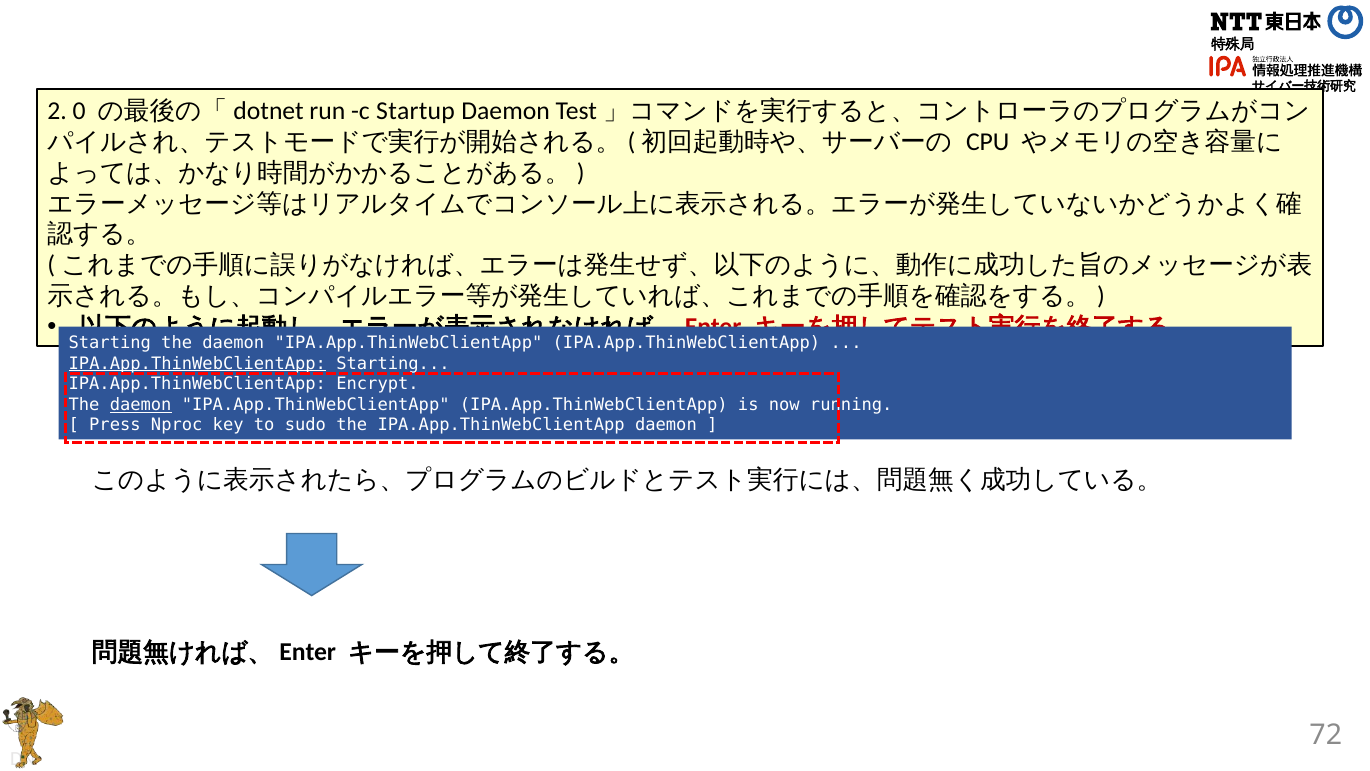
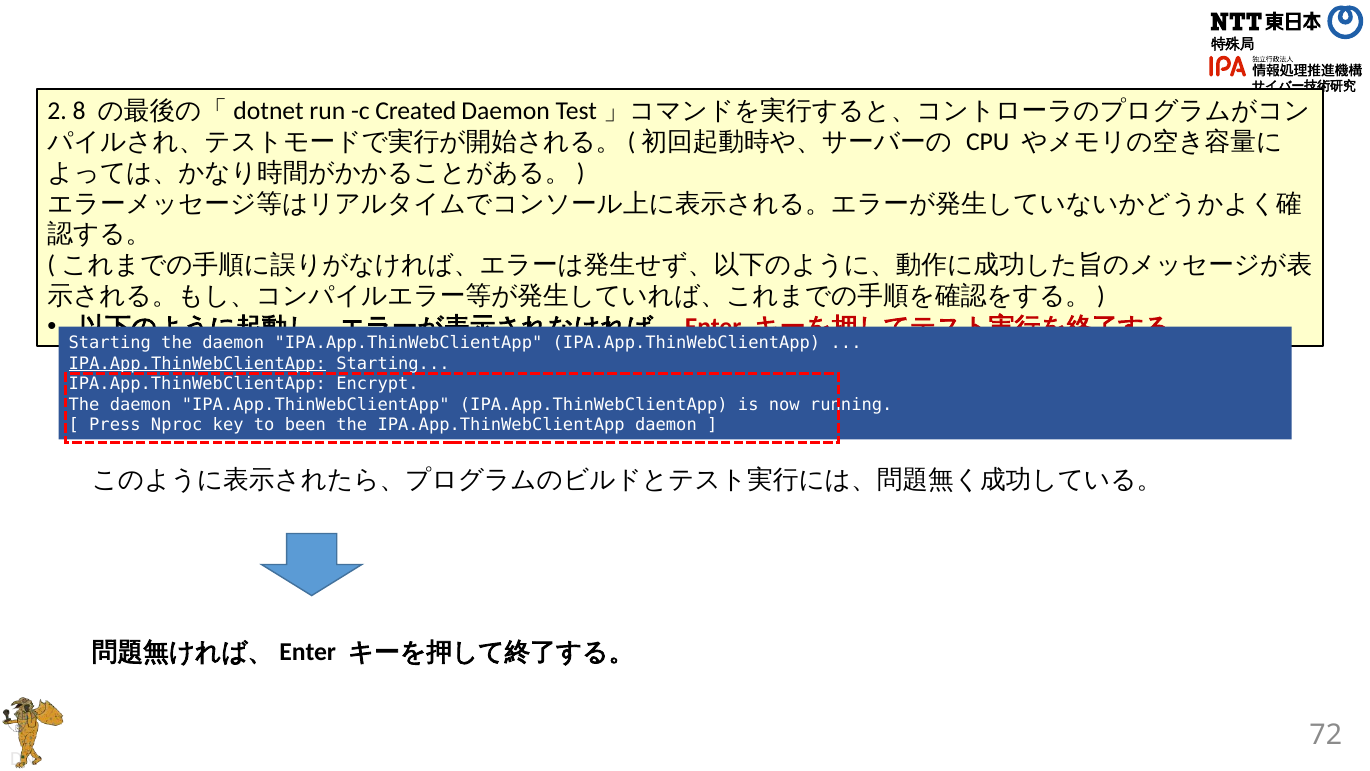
0: 0 -> 8 (79, 111)
Startup: Startup -> Created (416, 111)
daemon underline: present -> none (141, 405)
sudo: sudo -> been (305, 425)
